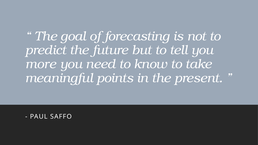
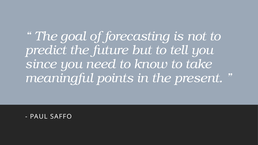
more: more -> since (41, 64)
